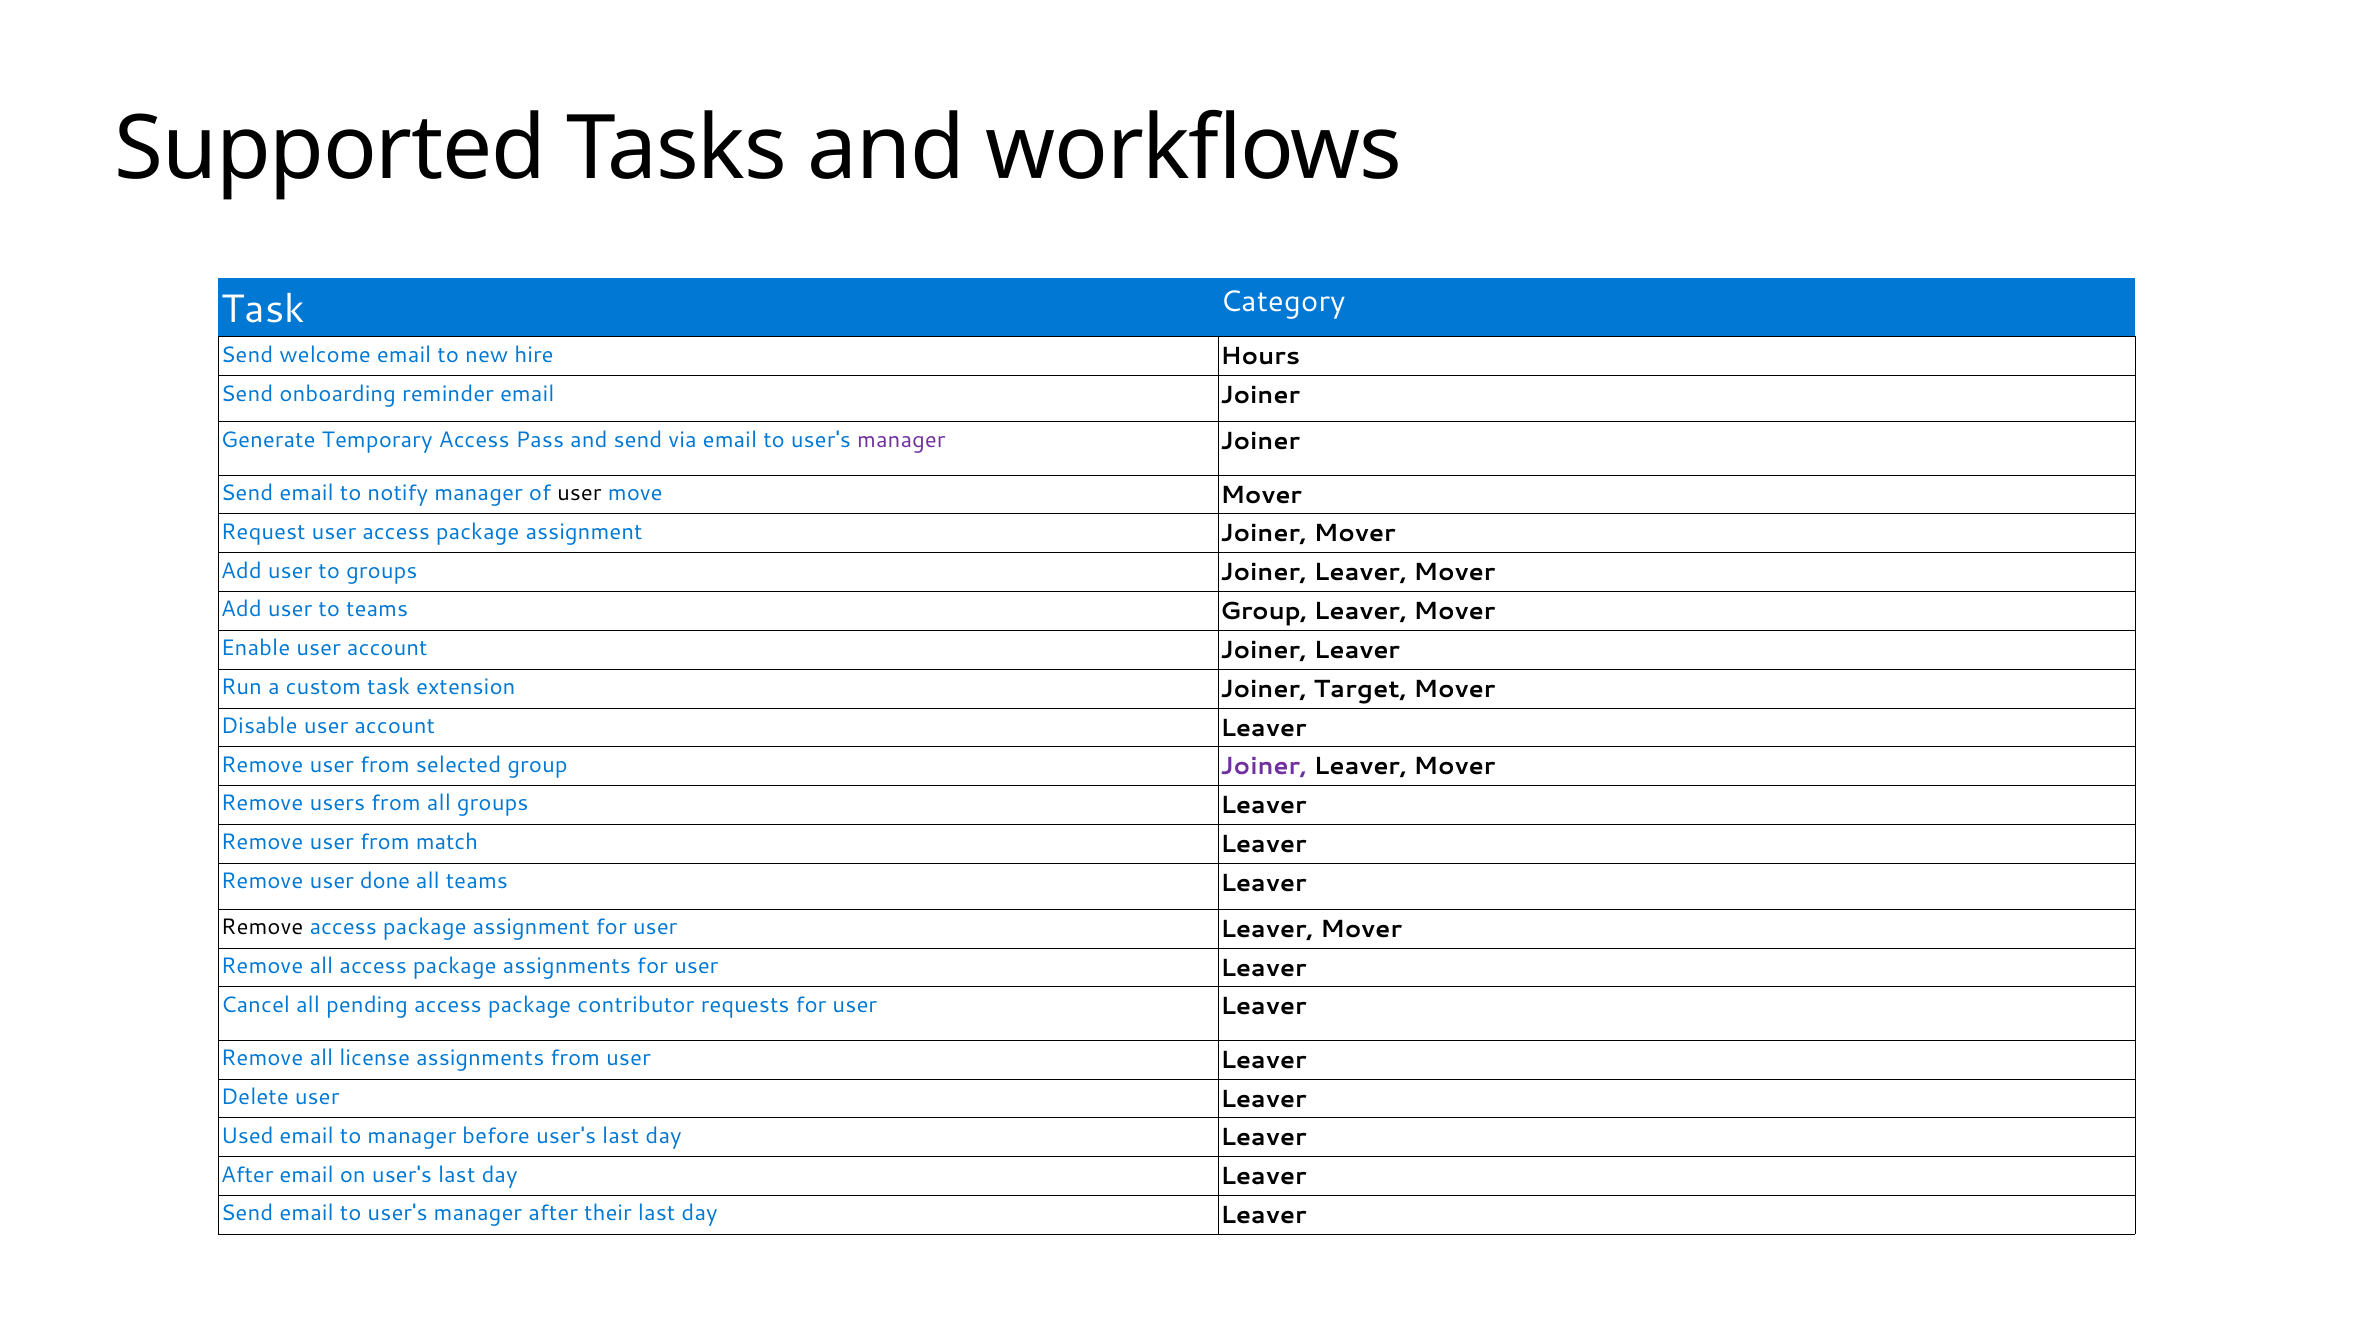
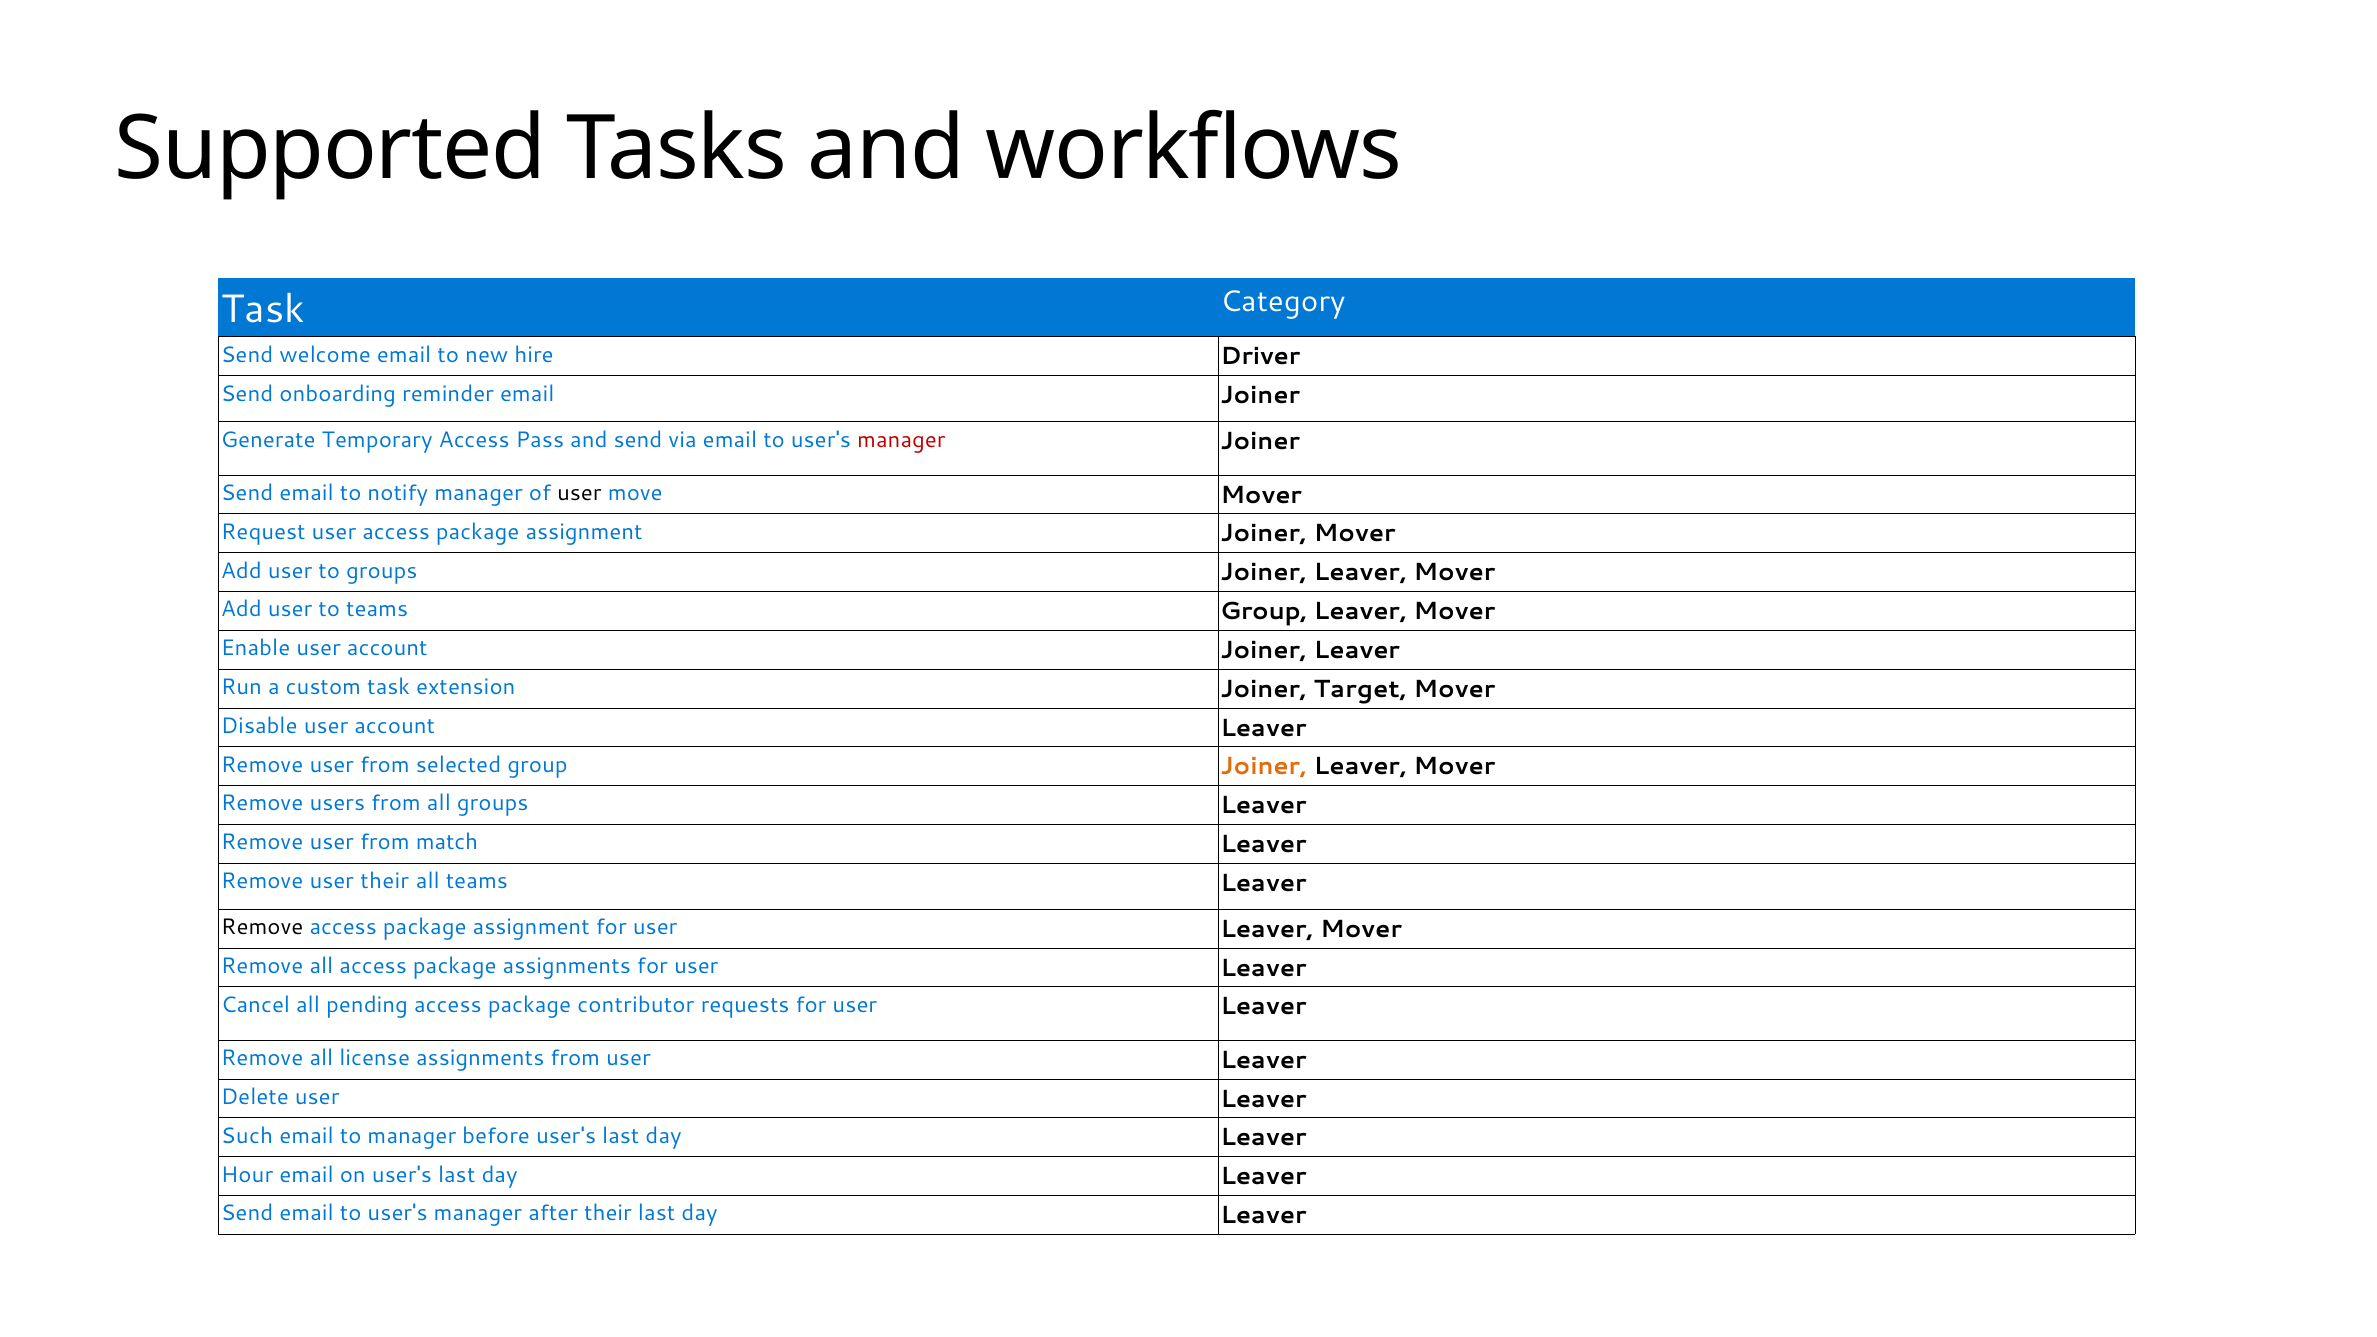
Hours: Hours -> Driver (1260, 357)
manager colour: purple -> red (901, 440)
Joiner colour: purple -> orange (1264, 767)
user done: done -> their (385, 881)
Used: Used -> Such (247, 1136)
After: After -> Hour (247, 1175)
